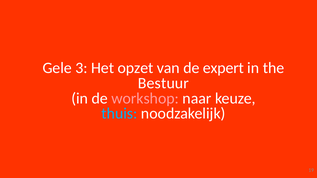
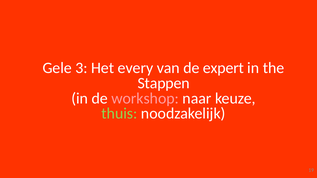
opzet: opzet -> every (135, 68)
Bestuur: Bestuur -> Stappen (164, 83)
thuis colour: light blue -> light green (119, 114)
